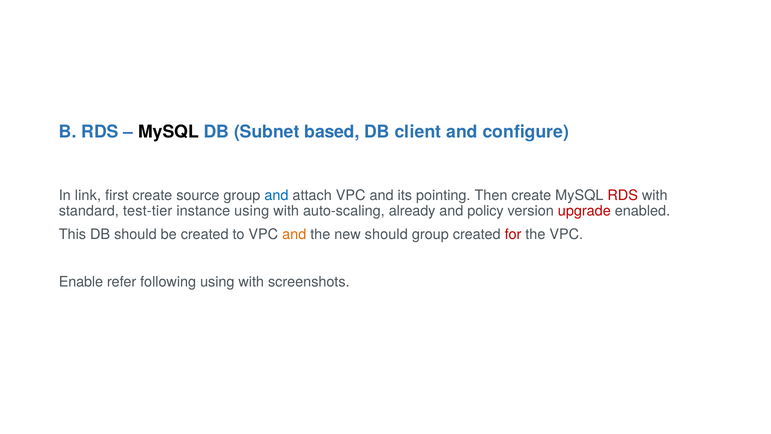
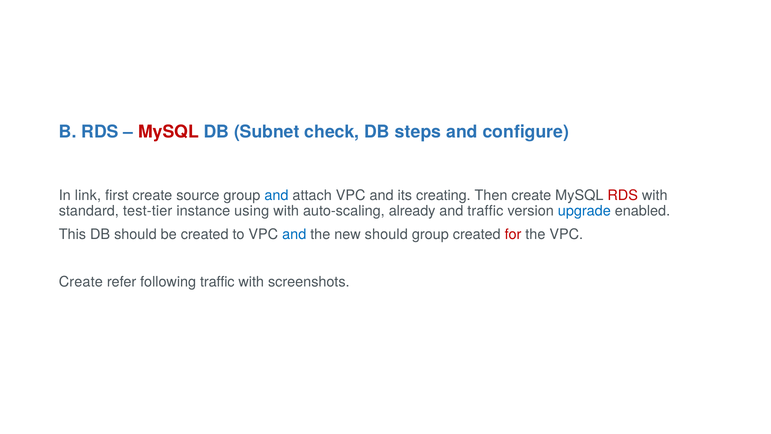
MySQL colour: black -> red (168, 132)
based: based -> check (332, 132)
client: client -> steps (418, 132)
pointing: pointing -> creating (443, 195)
and policy: policy -> traffic (485, 211)
upgrade colour: red -> blue (584, 211)
and colour: orange -> blue (294, 234)
Enable: Enable -> Create (81, 282)
following using: using -> traffic (217, 282)
